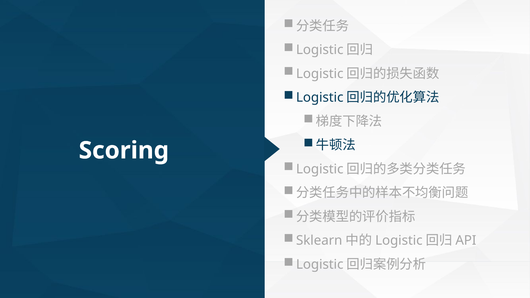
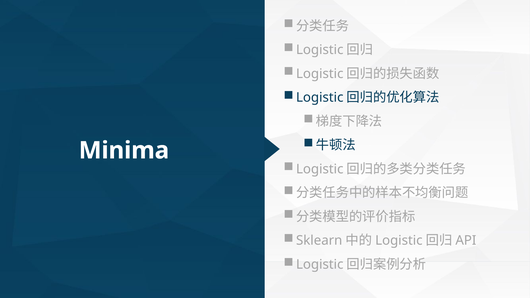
Scoring: Scoring -> Minima (124, 151)
